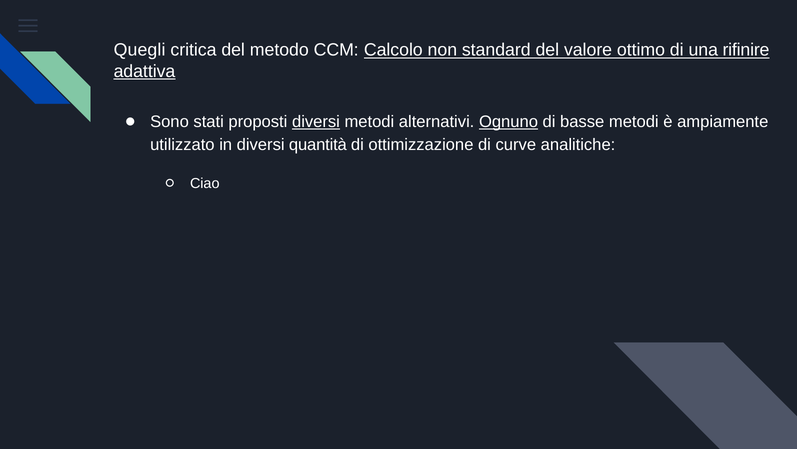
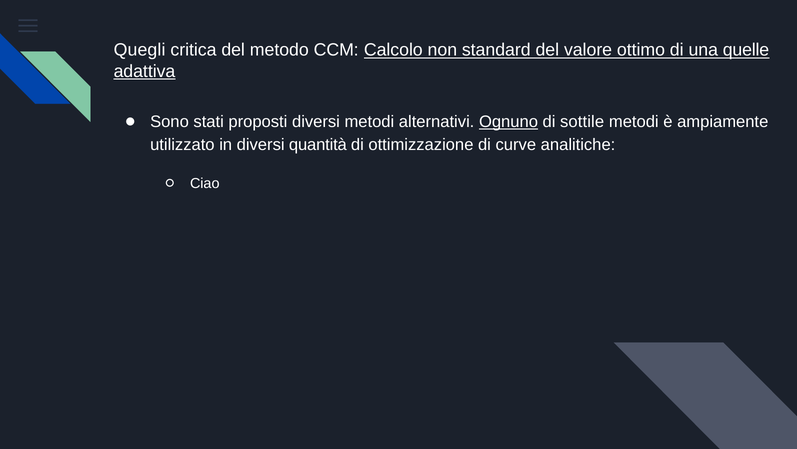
rifinire: rifinire -> quelle (746, 50)
diversi underline: present -> none (316, 122)
basse: basse -> sottile (582, 122)
